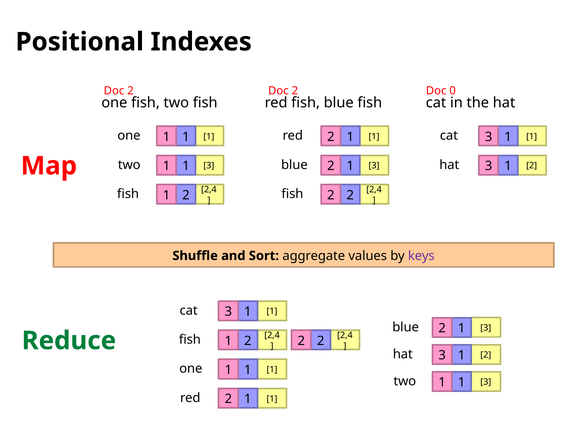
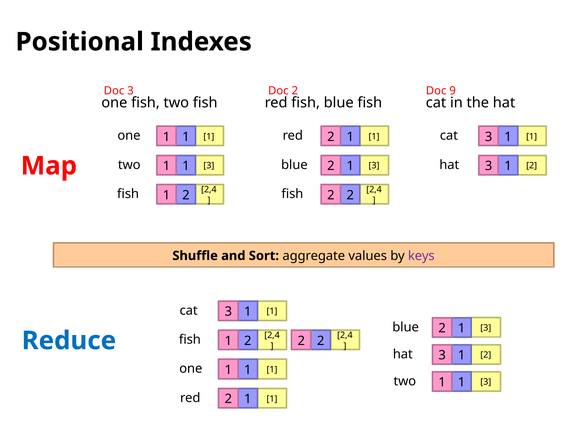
2: 2 -> 3 (130, 91)
0: 0 -> 9 (453, 91)
Reduce colour: green -> blue (69, 341)
